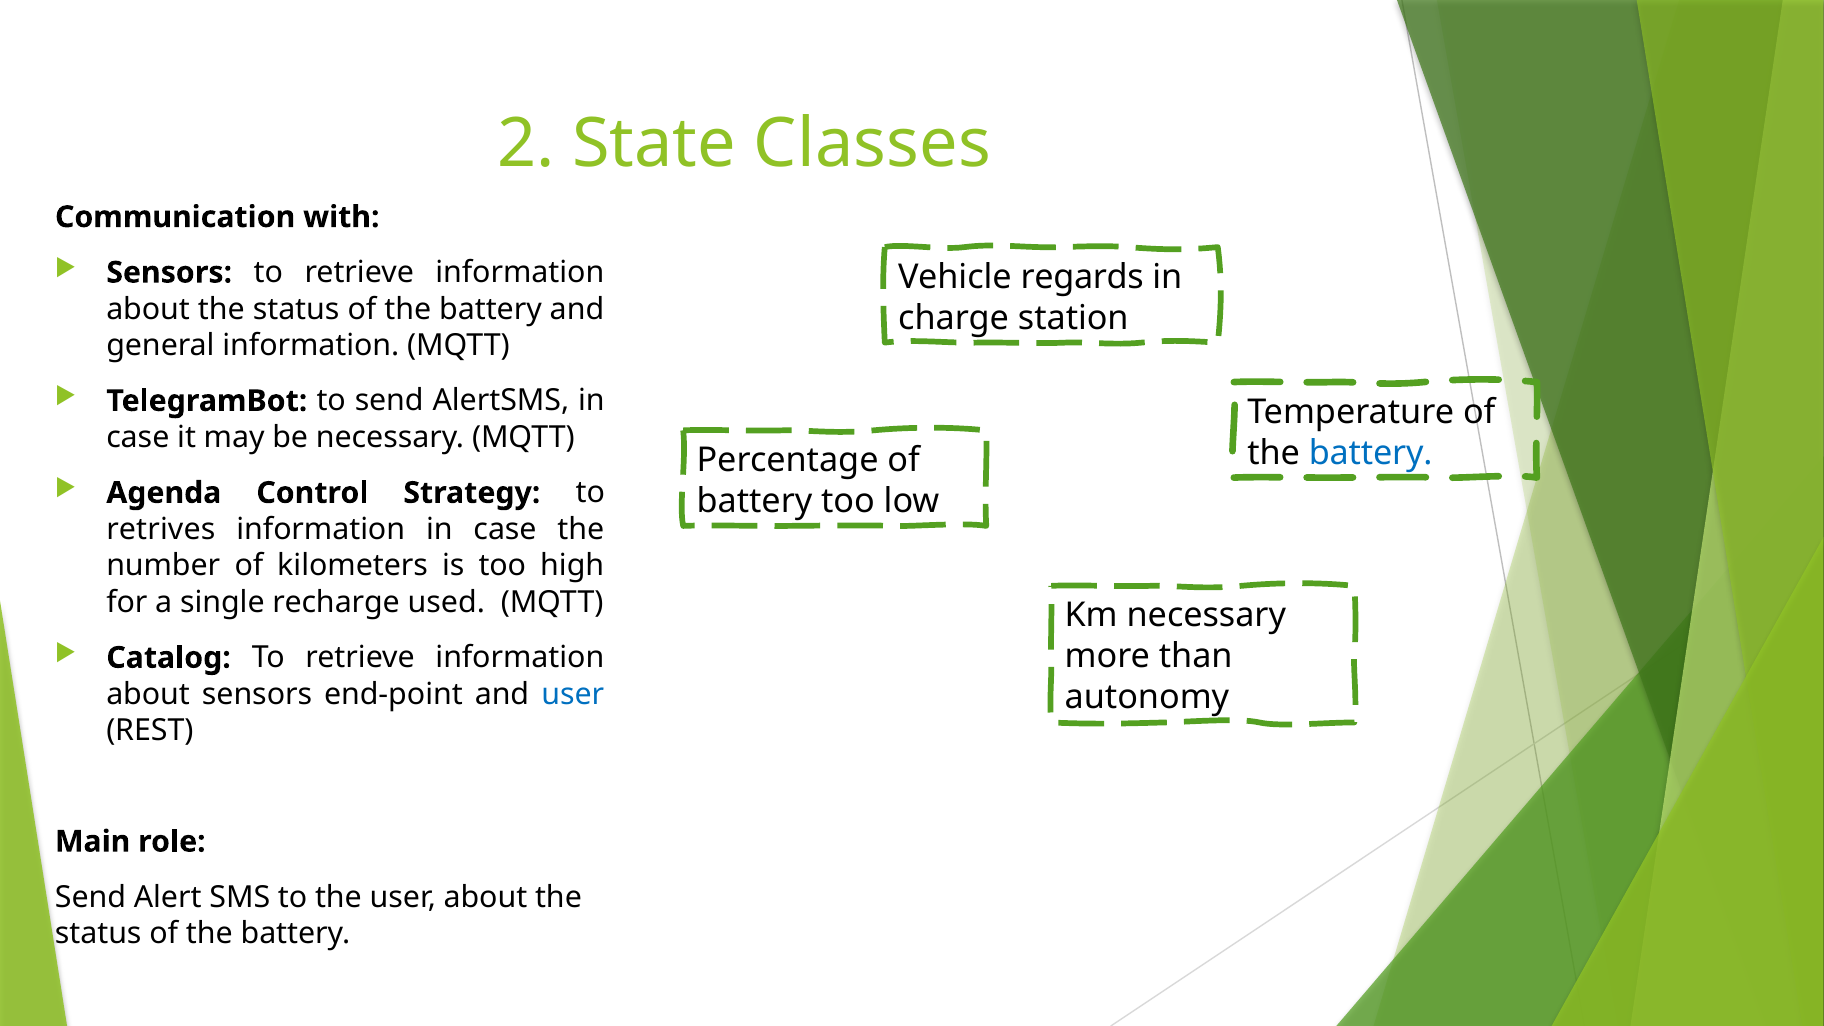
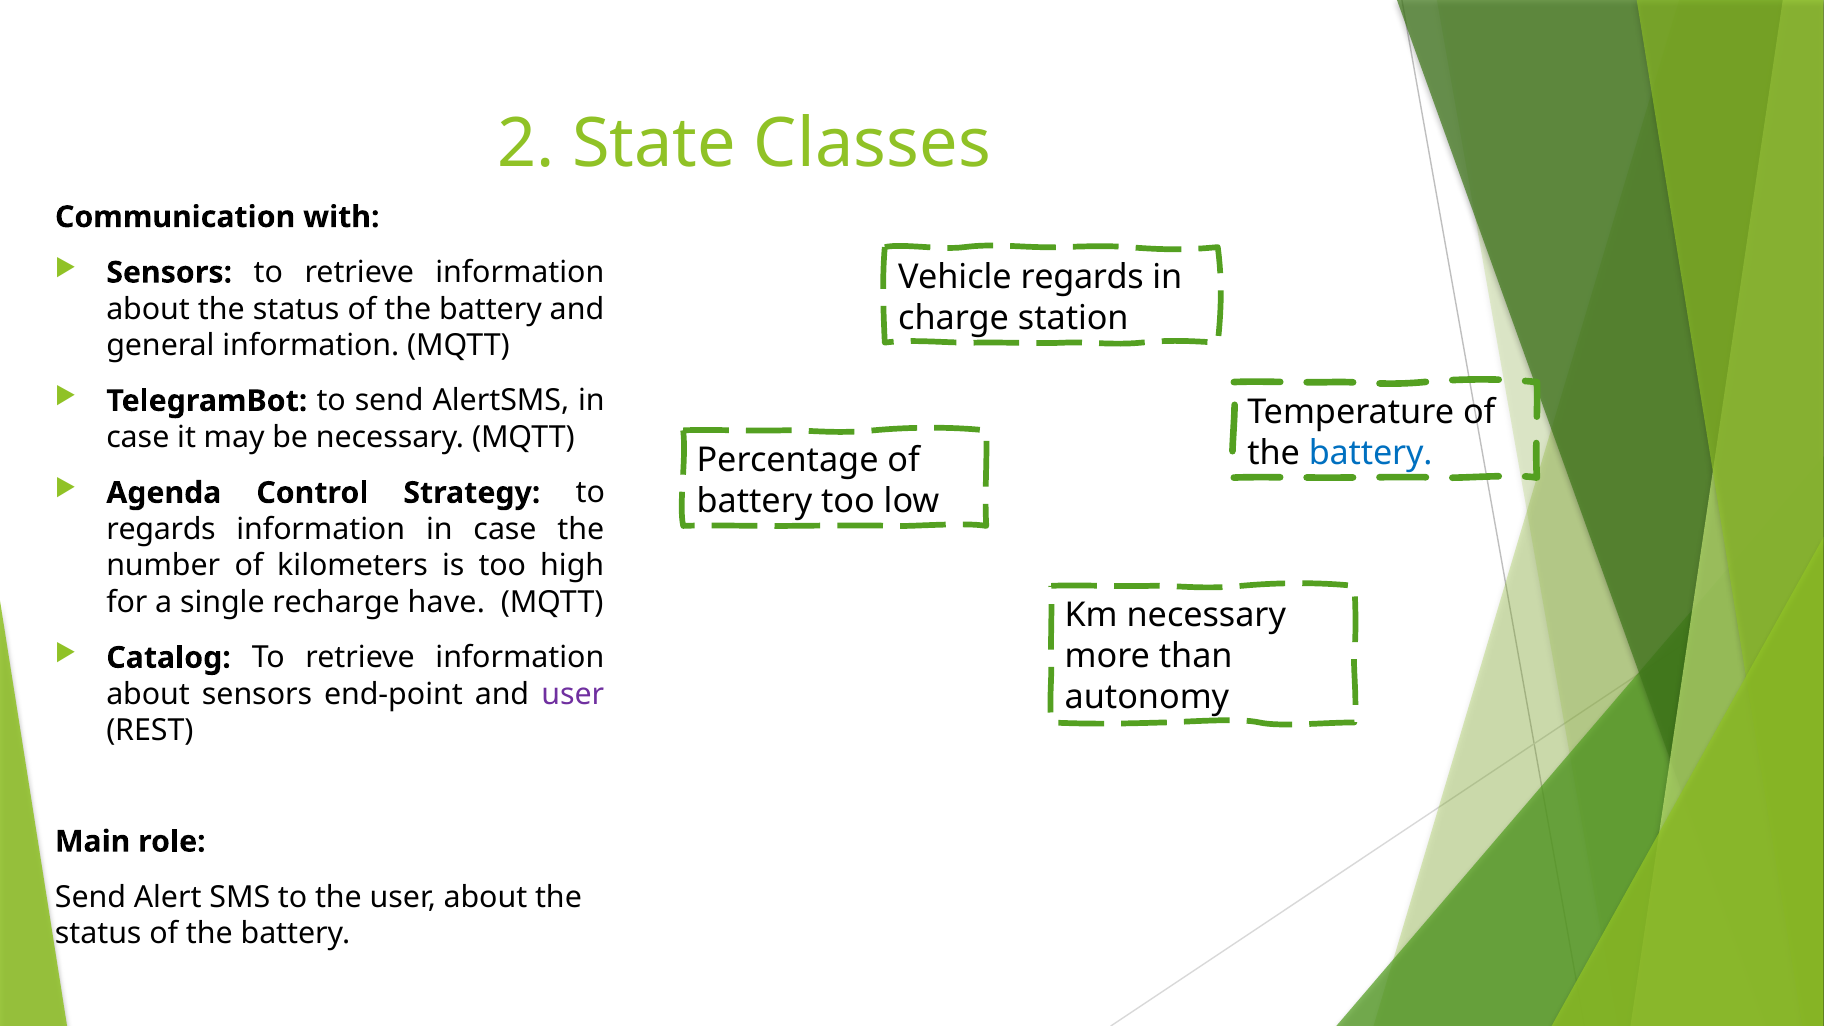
retrives: retrives -> regards (161, 529)
used: used -> have (446, 602)
user colour: blue -> purple (573, 694)
